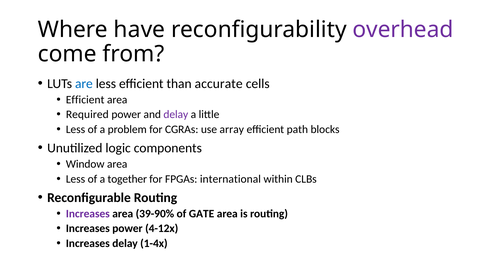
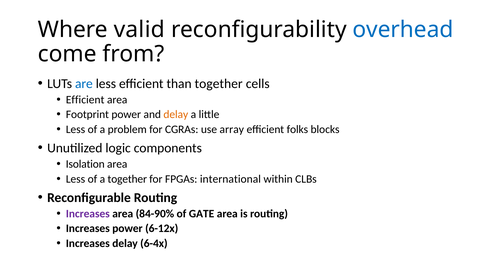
have: have -> valid (139, 29)
overhead colour: purple -> blue (403, 29)
than accurate: accurate -> together (219, 83)
Required: Required -> Footprint (87, 114)
delay colour: purple -> orange (176, 114)
path: path -> folks (297, 129)
Window: Window -> Isolation (85, 164)
39-90%: 39-90% -> 84-90% (155, 213)
4-12x: 4-12x -> 6-12x (162, 228)
1-4x: 1-4x -> 6-4x (154, 243)
